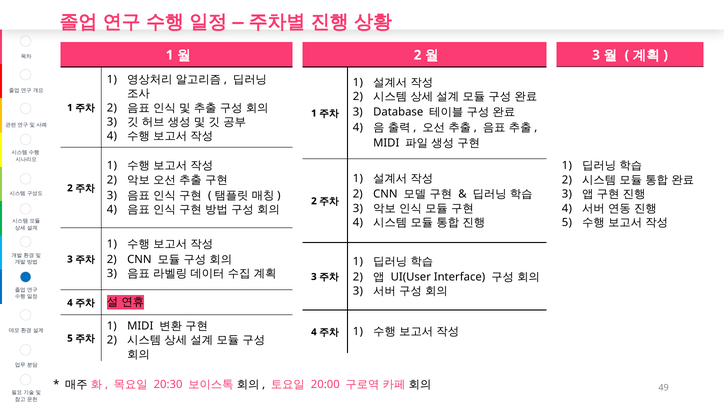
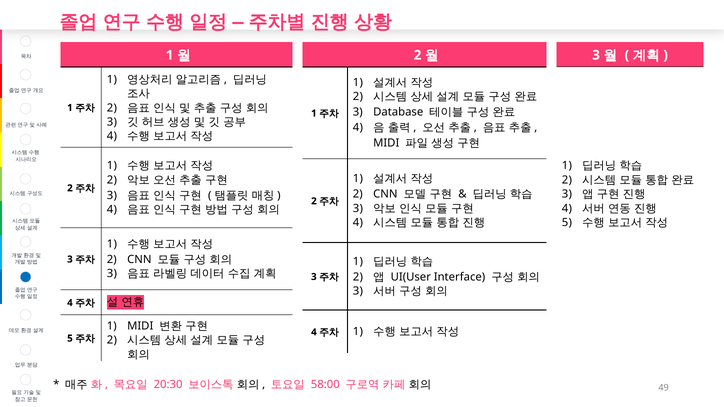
20:00: 20:00 -> 58:00 (325, 385)
